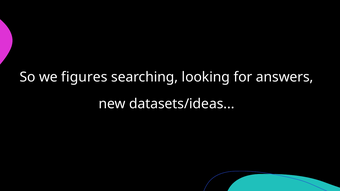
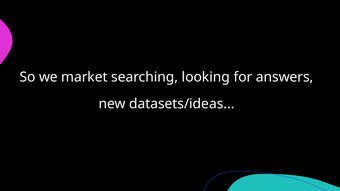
figures: figures -> market (84, 77)
